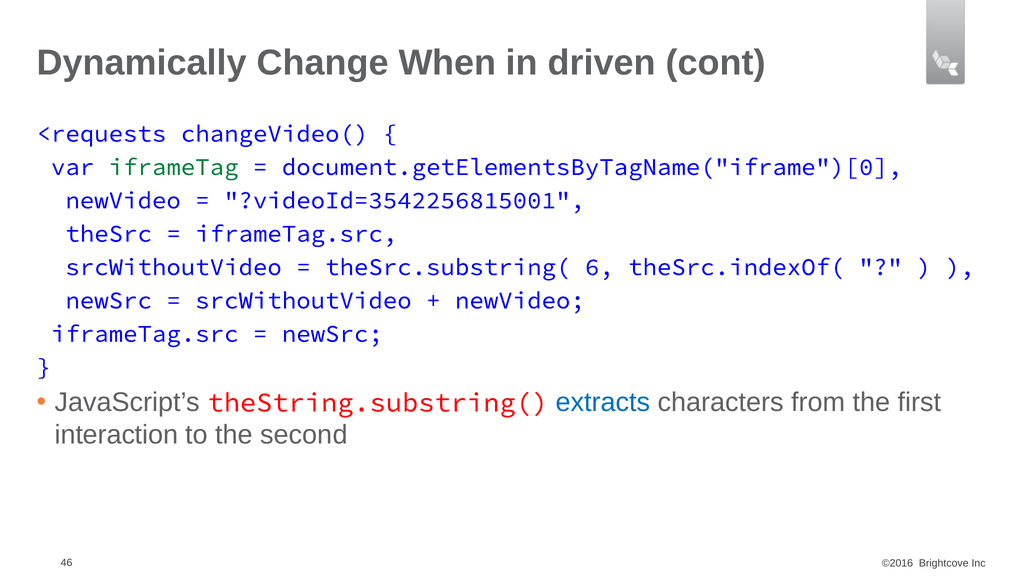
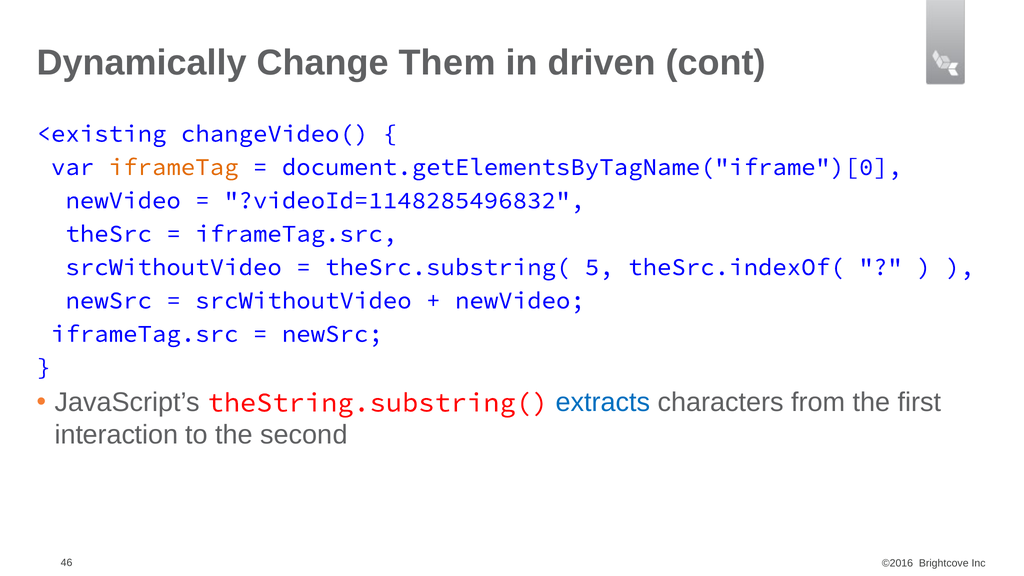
When: When -> Them (447, 63)
<requests: <requests -> <existing (101, 134)
iframeTag colour: green -> orange (174, 167)
?videoId=3542256815001: ?videoId=3542256815001 -> ?videoId=1148285496832 (404, 200)
6: 6 -> 5 (599, 267)
